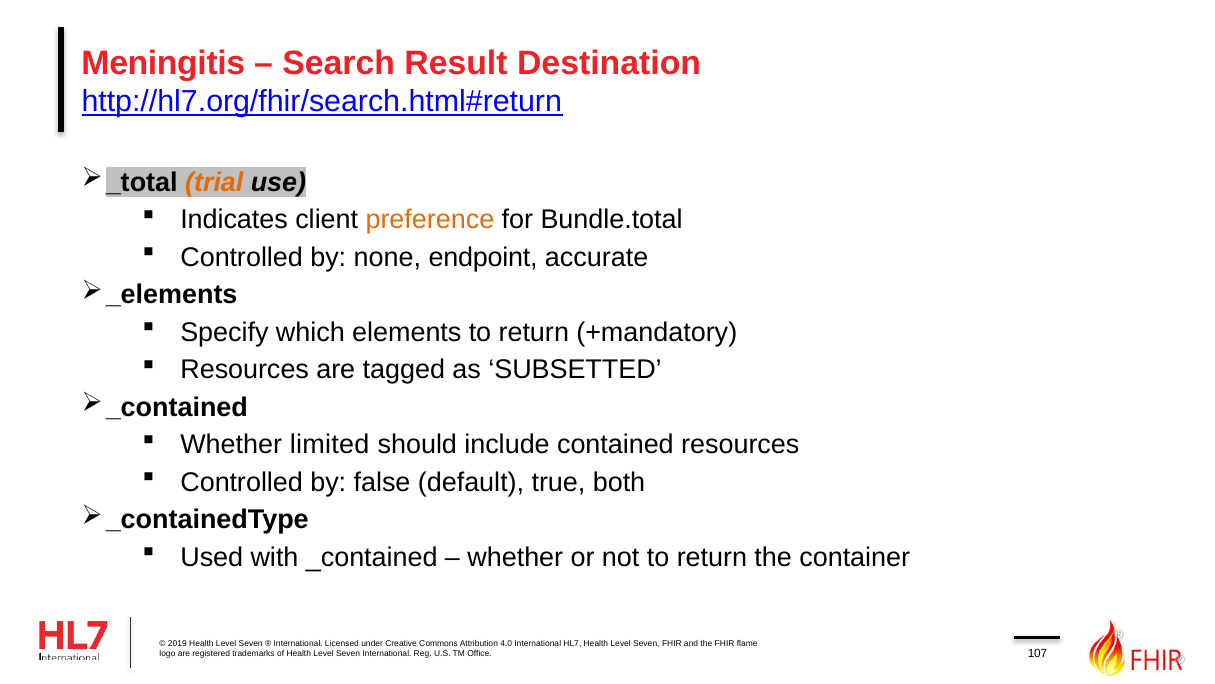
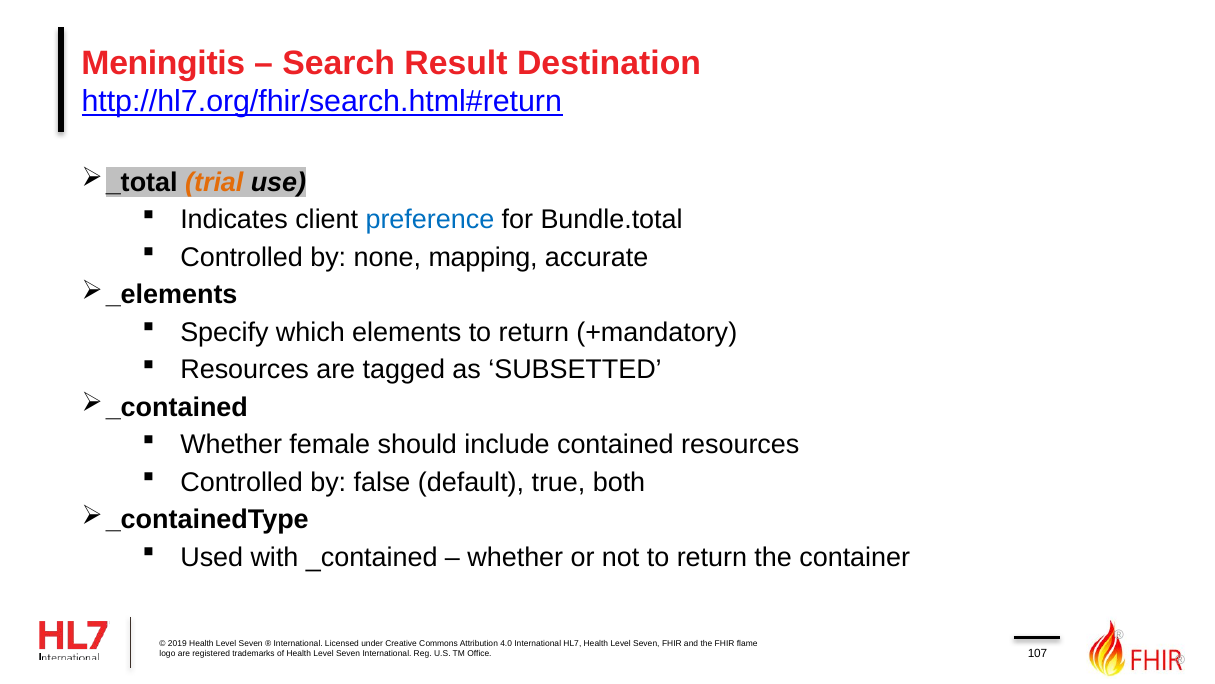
preference colour: orange -> blue (430, 220)
endpoint: endpoint -> mapping (483, 257)
limited: limited -> female (330, 445)
